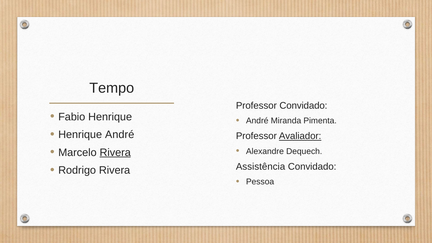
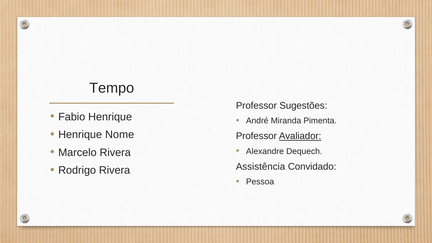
Professor Convidado: Convidado -> Sugestões (303, 106)
Henrique André: André -> Nome (120, 135)
Rivera underline: present -> none (115, 152)
